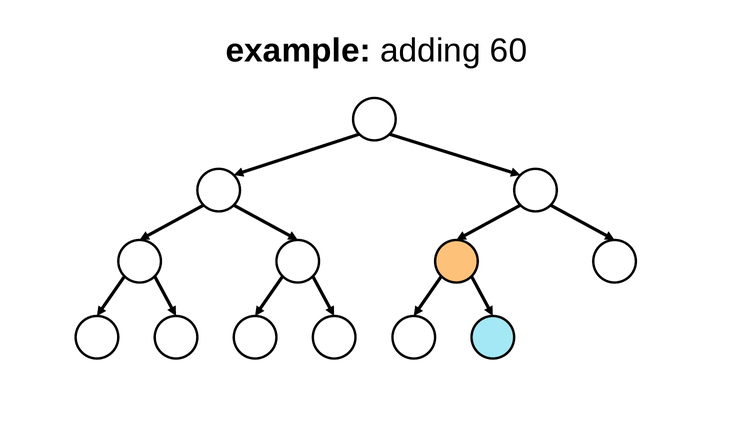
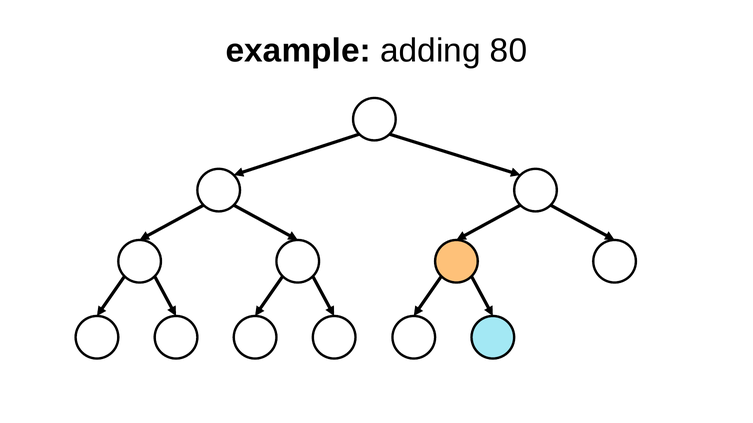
60: 60 -> 80 (509, 51)
